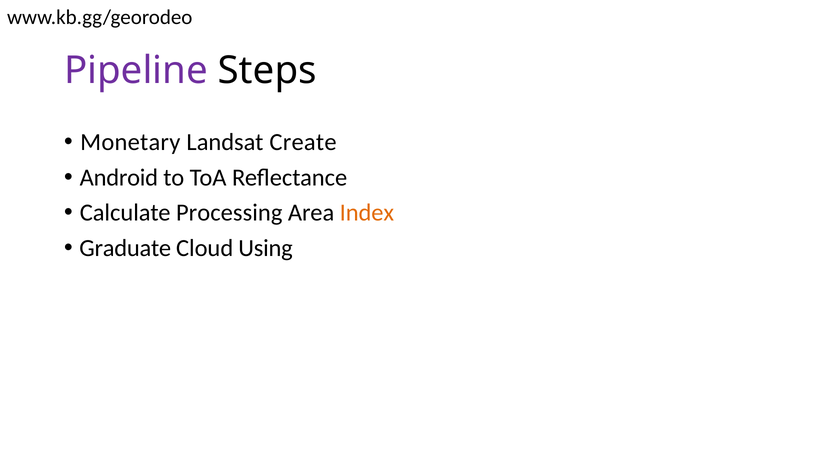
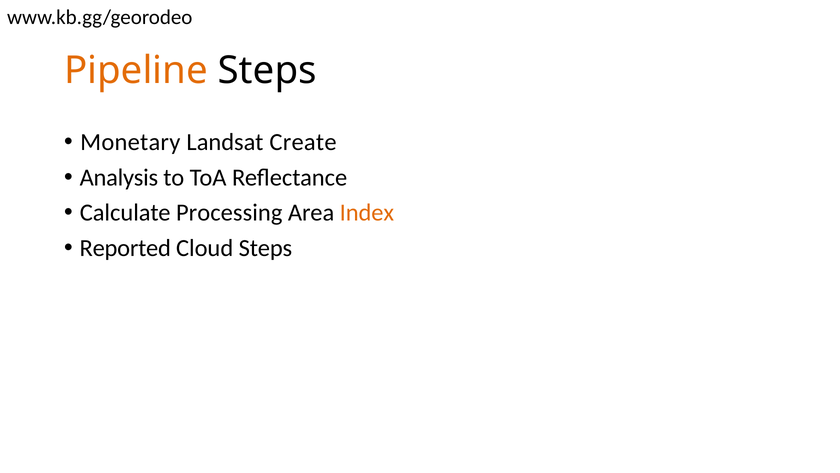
Pipeline colour: purple -> orange (136, 71)
Android: Android -> Analysis (119, 177)
Graduate: Graduate -> Reported (125, 248)
Cloud Using: Using -> Steps (265, 248)
